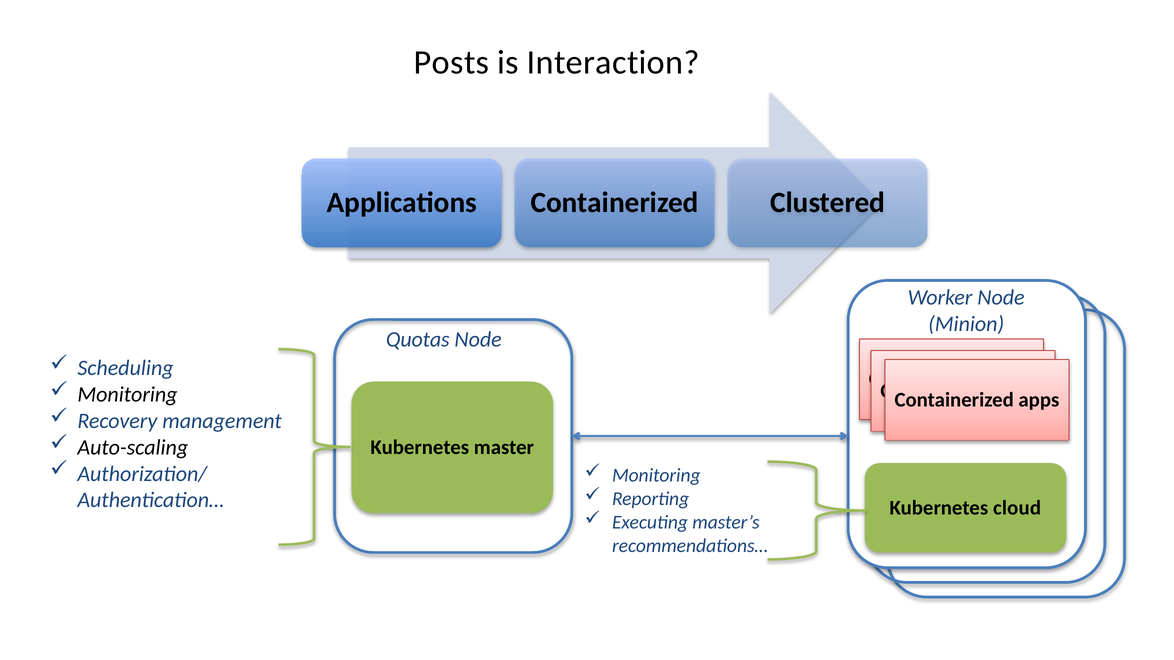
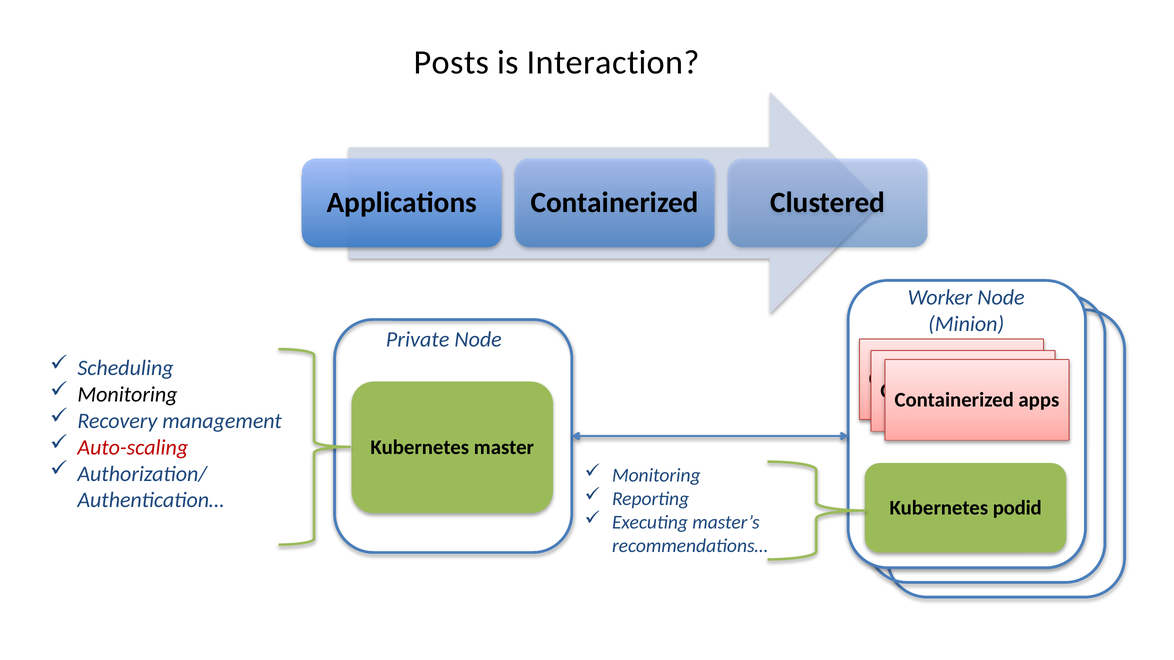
Quotas: Quotas -> Private (418, 339)
Auto-scaling colour: black -> red (133, 448)
cloud: cloud -> podid (1017, 508)
